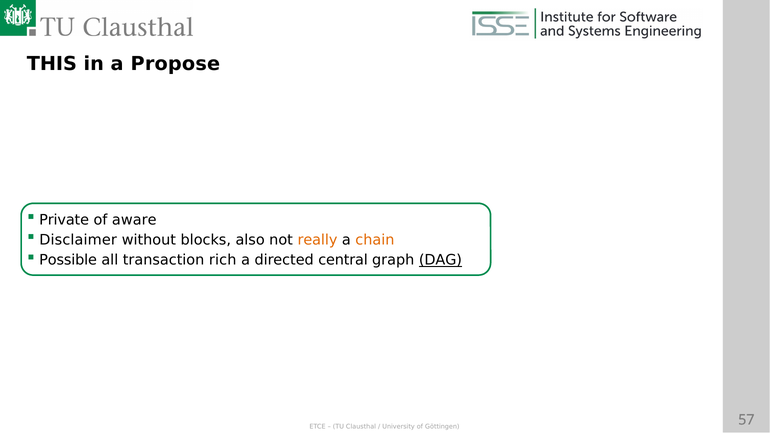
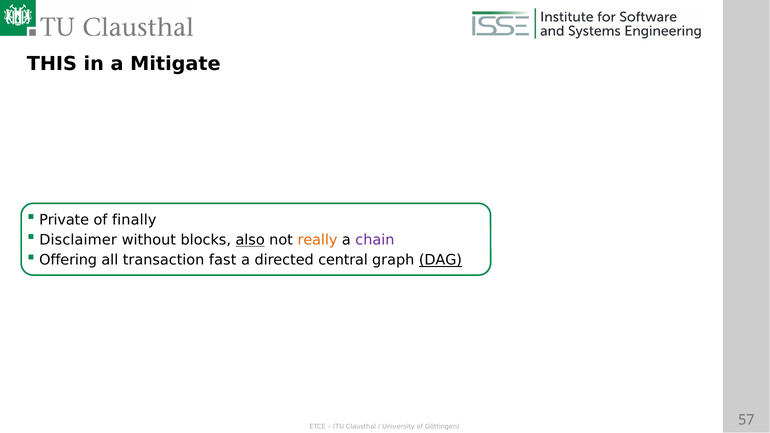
Propose: Propose -> Mitigate (175, 64)
aware: aware -> finally (134, 220)
also underline: none -> present (250, 240)
chain colour: orange -> purple (375, 240)
Possible: Possible -> Offering (68, 260)
rich: rich -> fast (223, 260)
